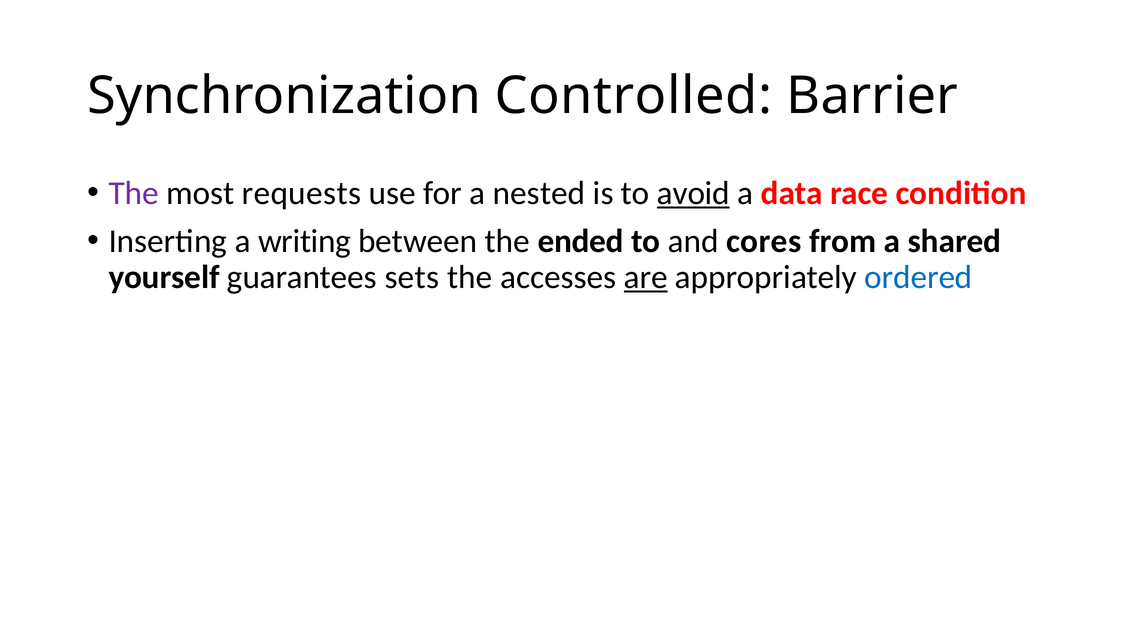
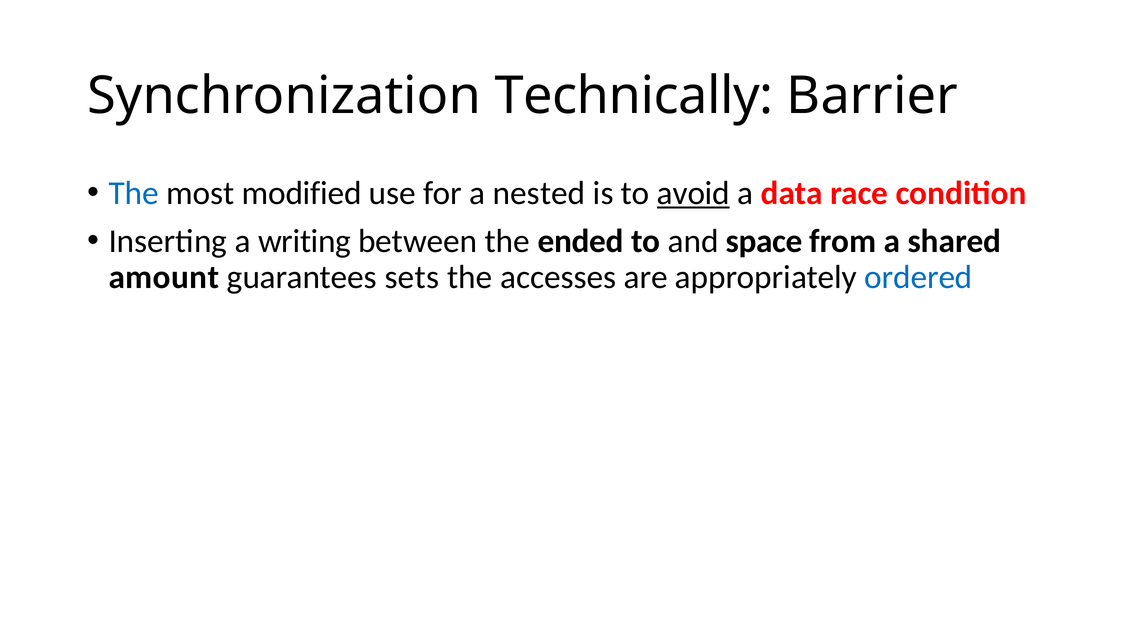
Controlled: Controlled -> Technically (634, 96)
The colour: purple -> blue (134, 193)
requests: requests -> modified (302, 193)
cores: cores -> space (764, 241)
yourself: yourself -> amount (164, 277)
are underline: present -> none (646, 277)
